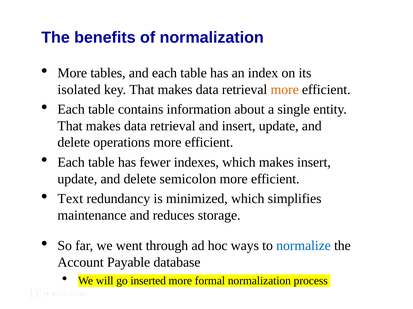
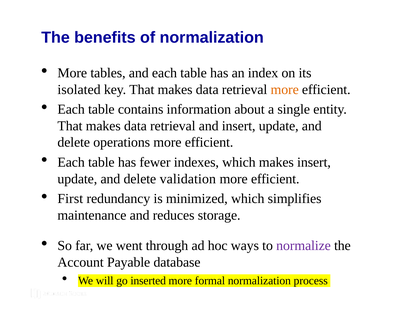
semicolon: semicolon -> validation (188, 179)
Text: Text -> First (70, 199)
normalize colour: blue -> purple (304, 246)
